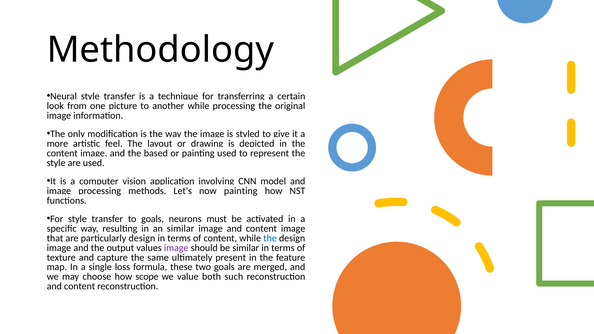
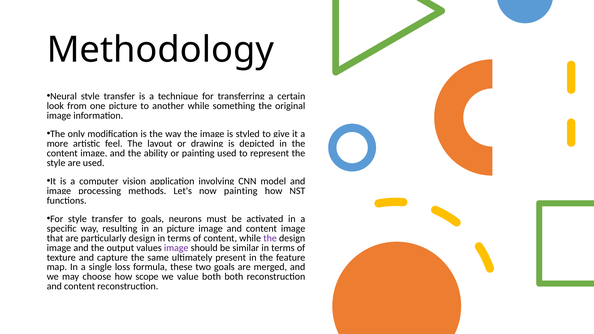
while processing: processing -> something (234, 106)
based: based -> ability (156, 153)
an similar: similar -> picture (181, 229)
the colour: blue -> purple (270, 238)
both such: such -> both (234, 277)
